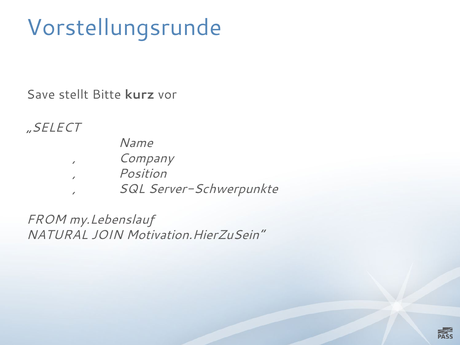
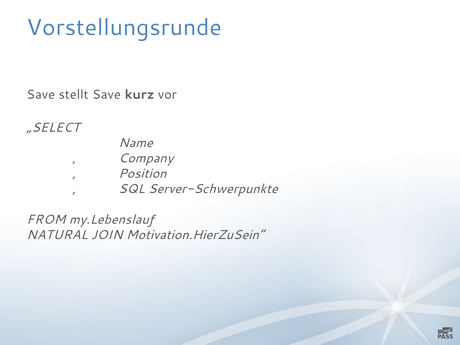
stellt Bitte: Bitte -> Save (107, 94)
